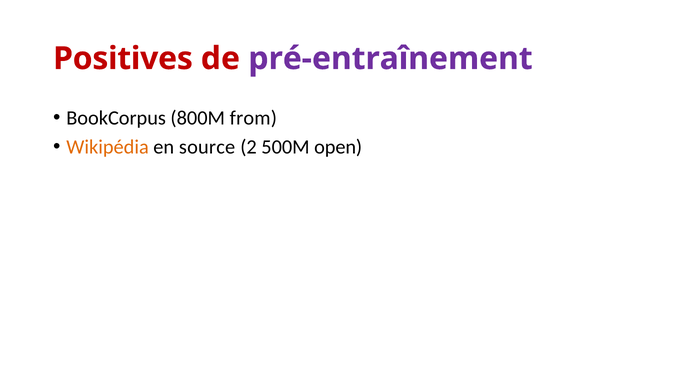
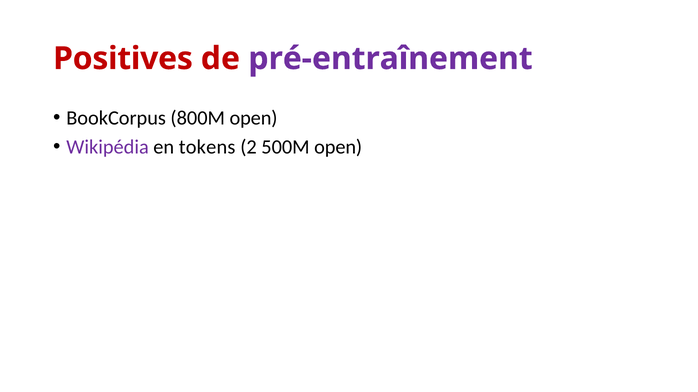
800M from: from -> open (254, 118)
Wikipédia colour: orange -> purple (108, 147)
source: source -> tokens (207, 147)
